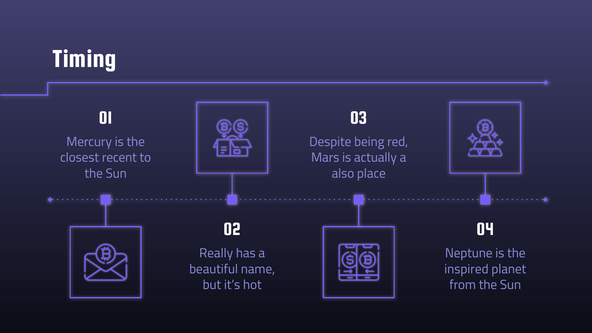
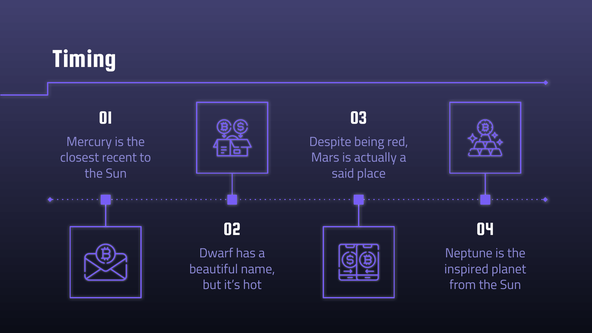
also: also -> said (343, 173)
Really: Really -> Dwarf (216, 253)
